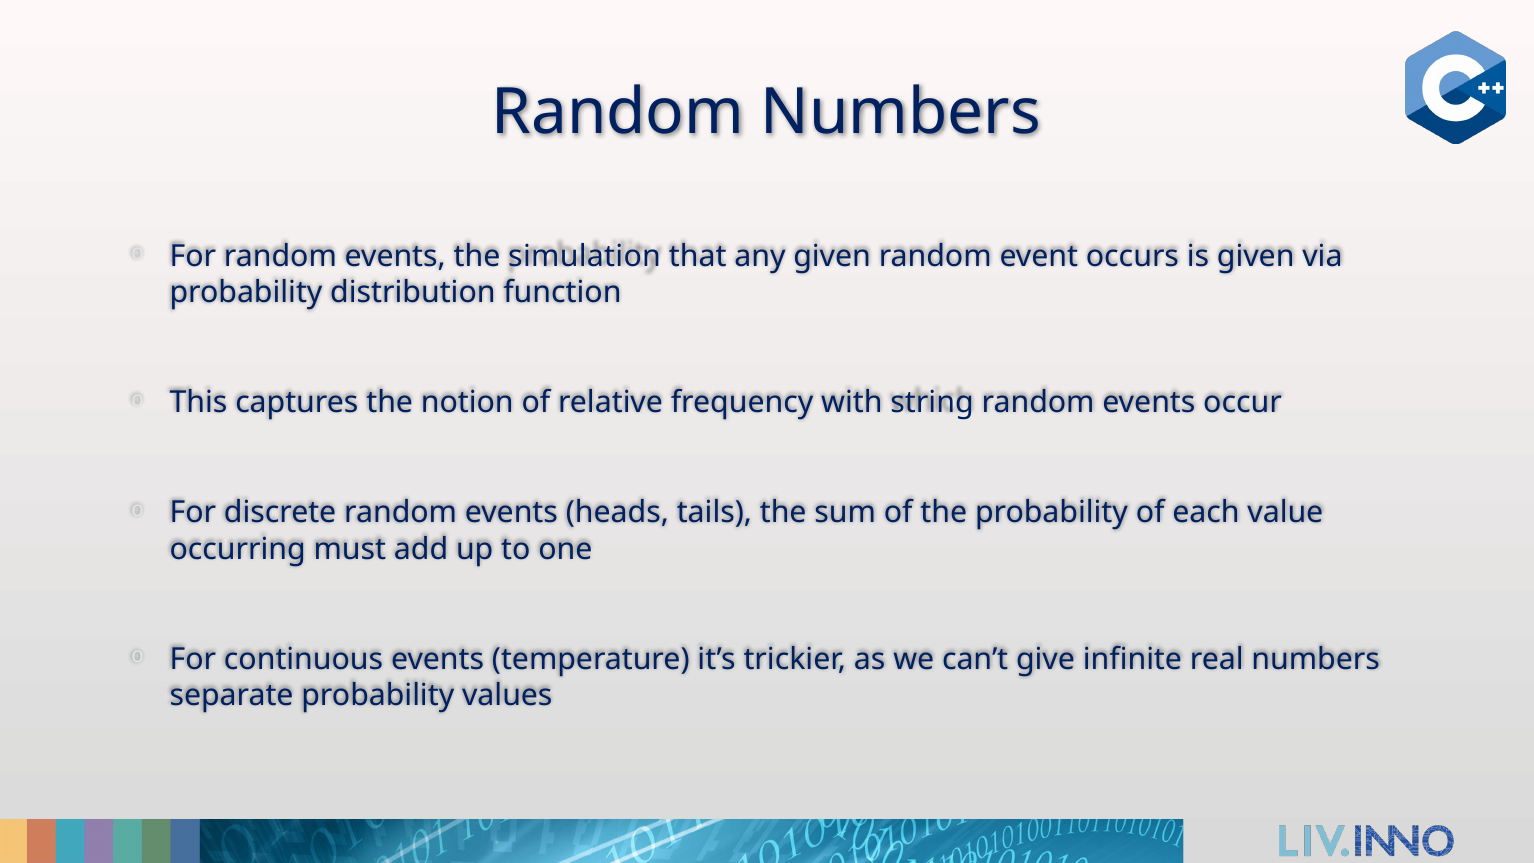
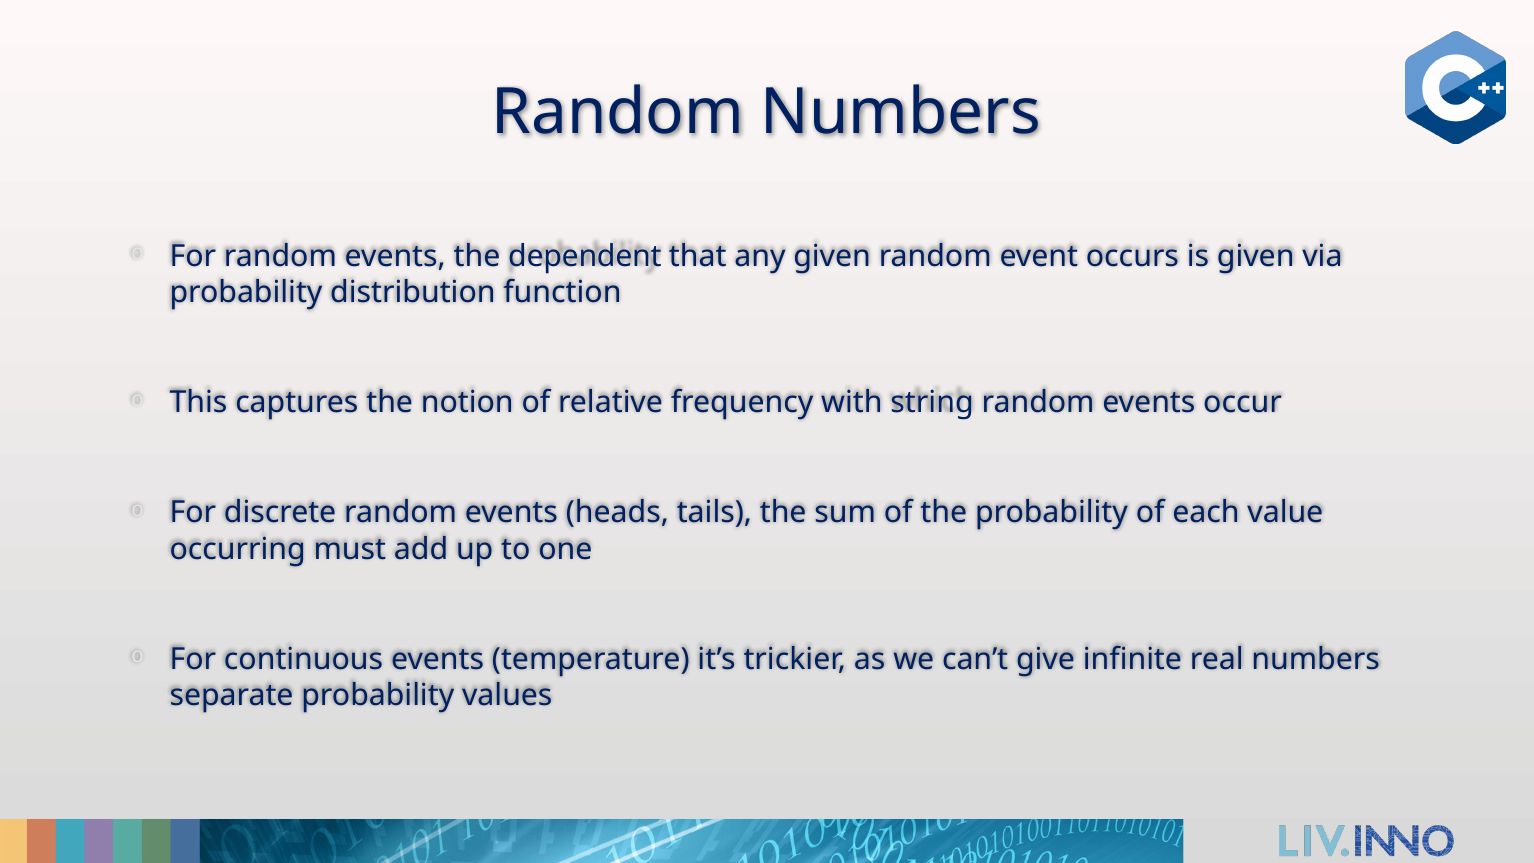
simulation: simulation -> dependent (585, 256)
